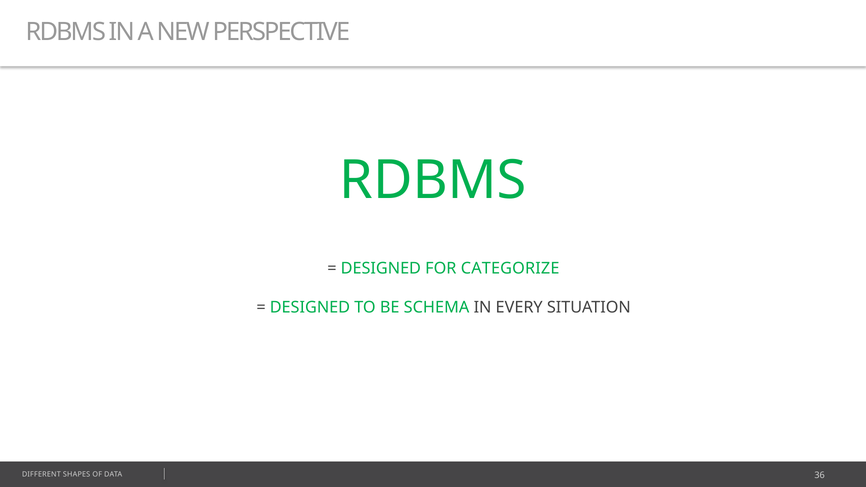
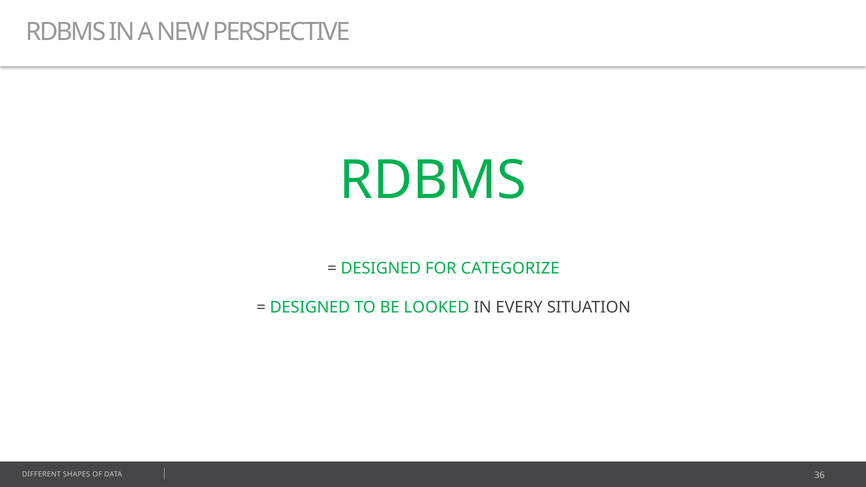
SCHEMA: SCHEMA -> LOOKED (436, 307)
